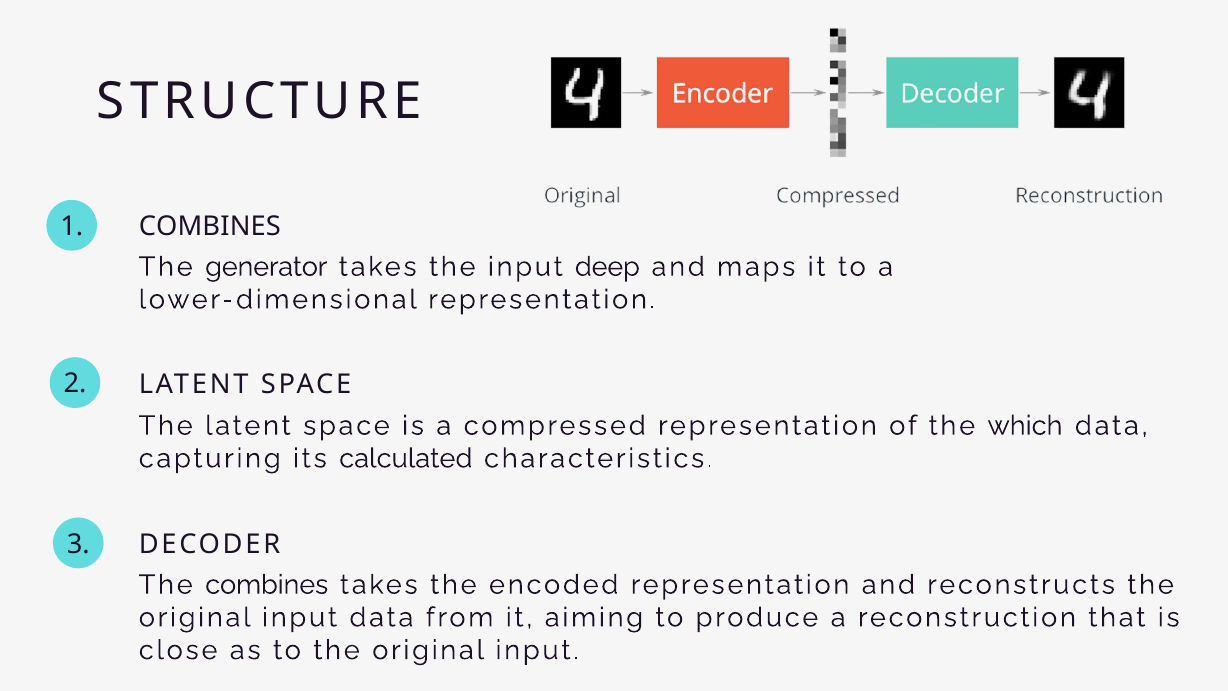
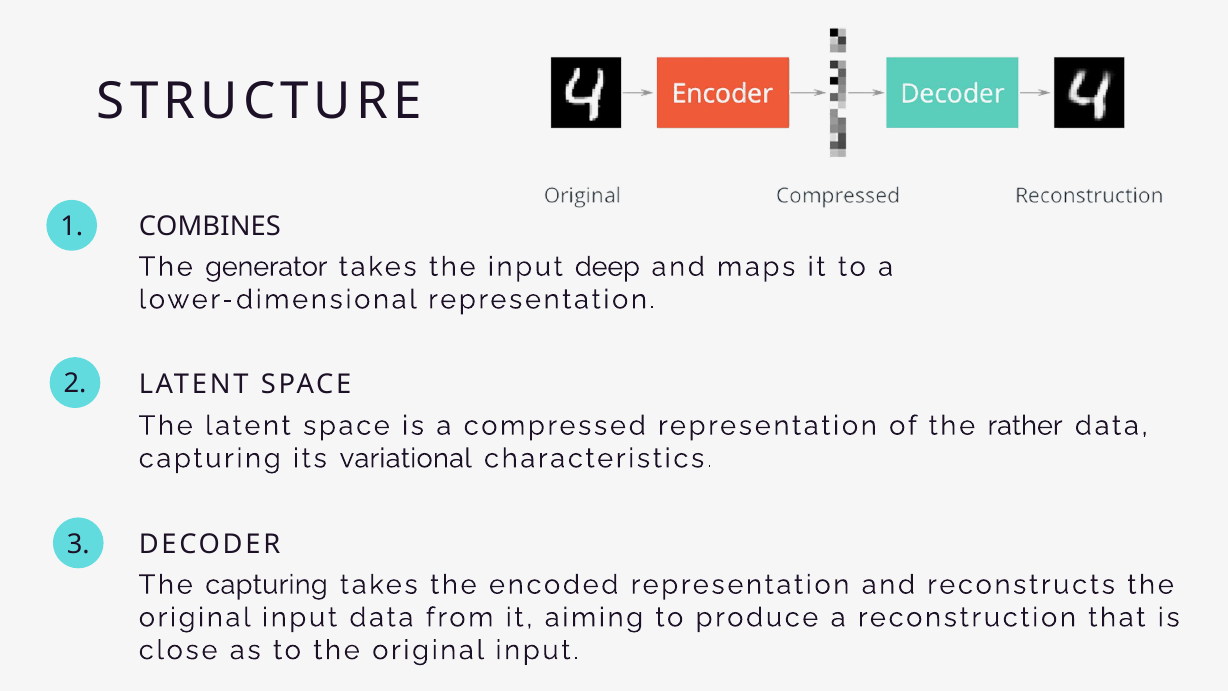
which: which -> rather (1025, 426)
calculated: calculated -> variational (406, 458)
The combines: combines -> capturing (267, 584)
